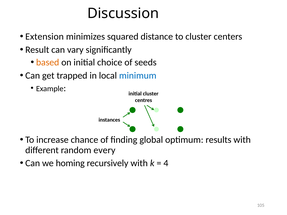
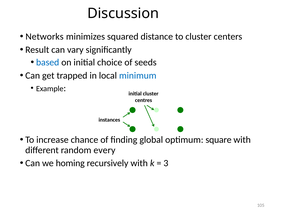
Extension: Extension -> Networks (45, 37)
based colour: orange -> blue (48, 62)
results: results -> square (219, 140)
4: 4 -> 3 (166, 163)
